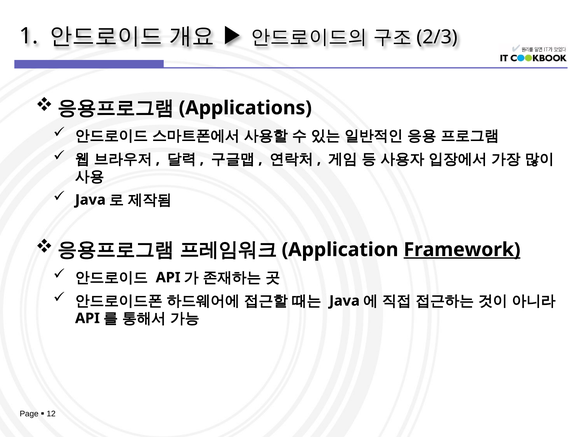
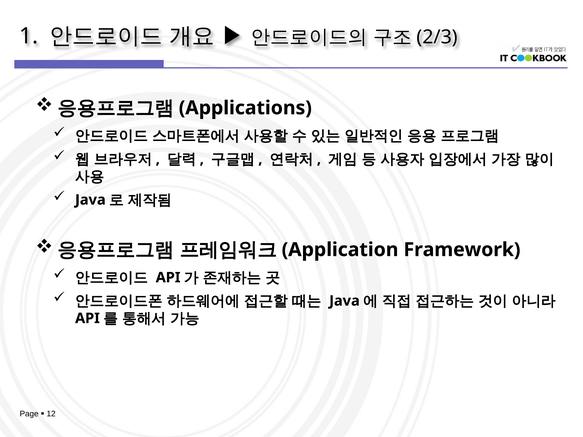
Framework underline: present -> none (462, 250)
